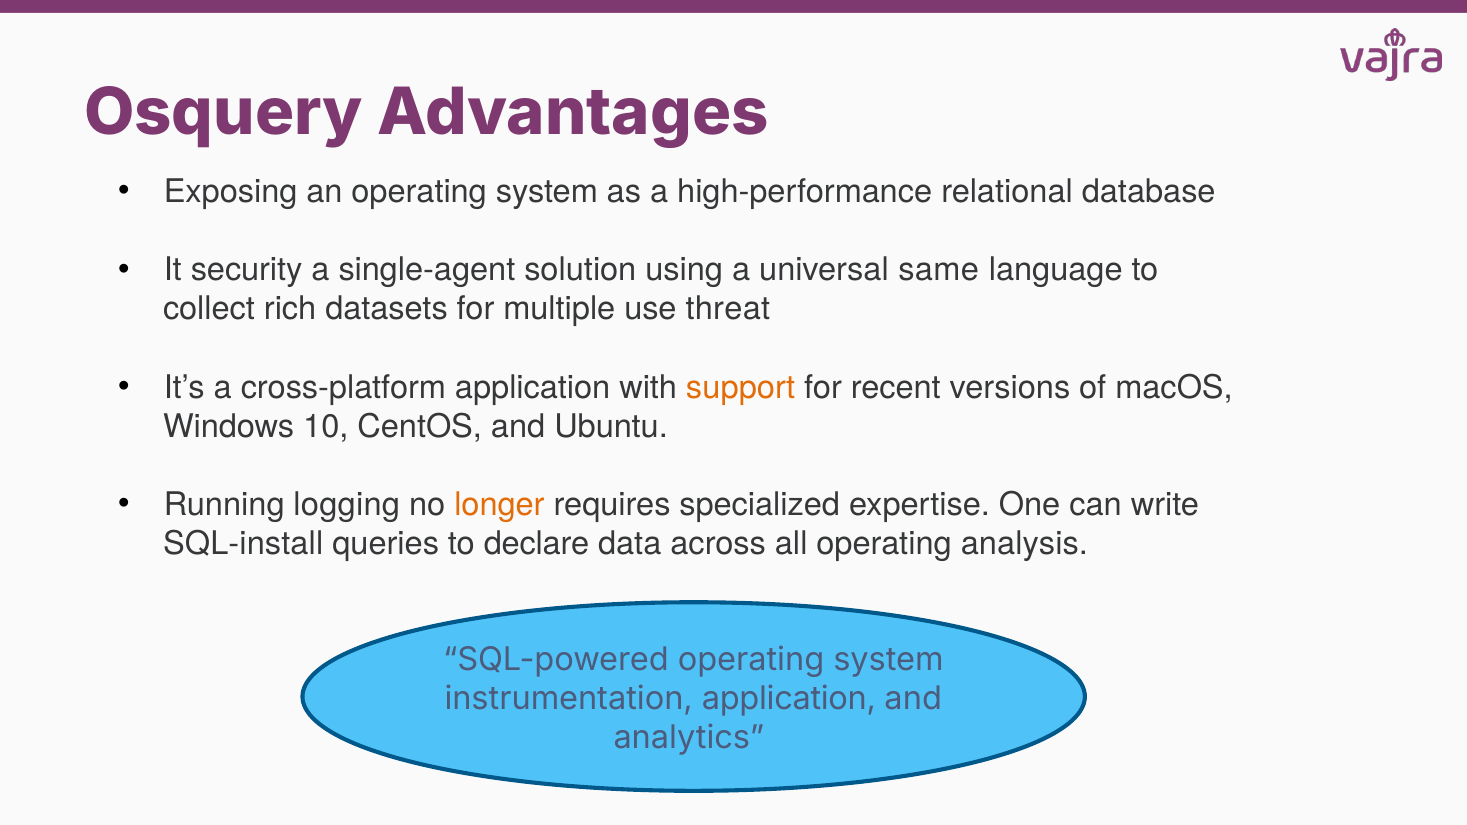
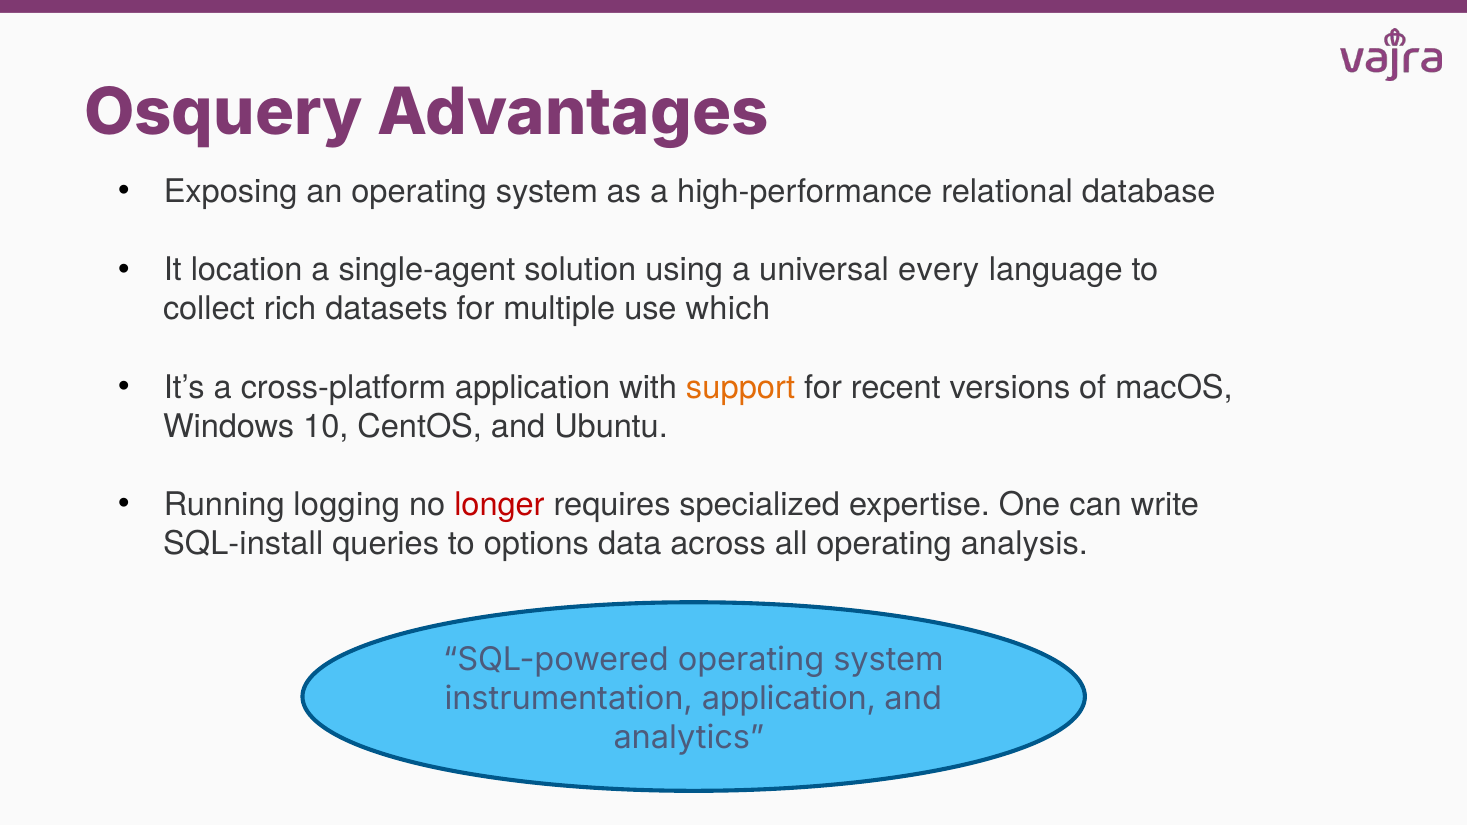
security: security -> location (247, 270)
same: same -> every (939, 270)
threat: threat -> which (728, 309)
longer colour: orange -> red (499, 505)
declare: declare -> options (536, 544)
